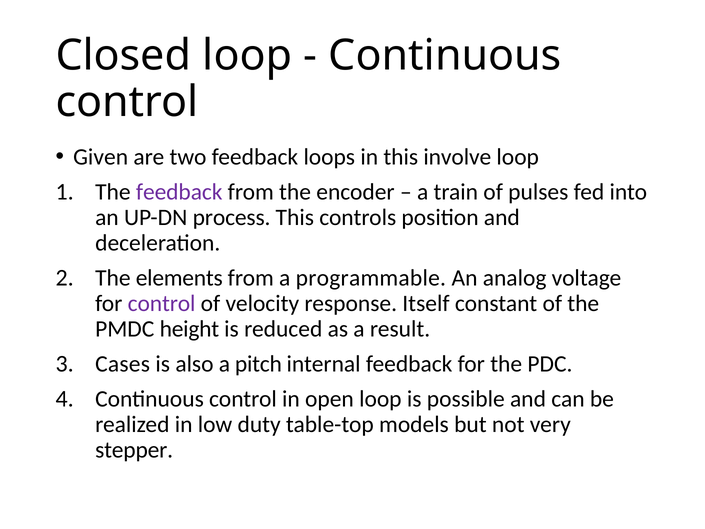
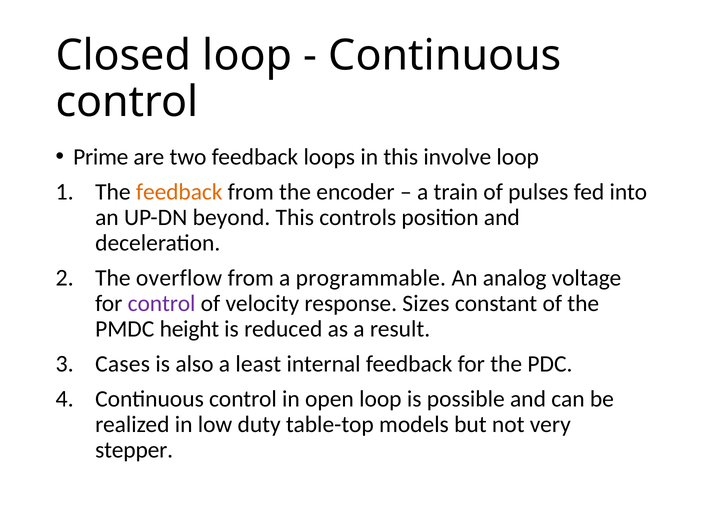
Given: Given -> Prime (101, 157)
feedback colour: purple -> orange (179, 192)
process: process -> beyond (232, 217)
elements: elements -> overflow (179, 278)
Itself: Itself -> Sizes (426, 303)
pitch: pitch -> least (258, 364)
